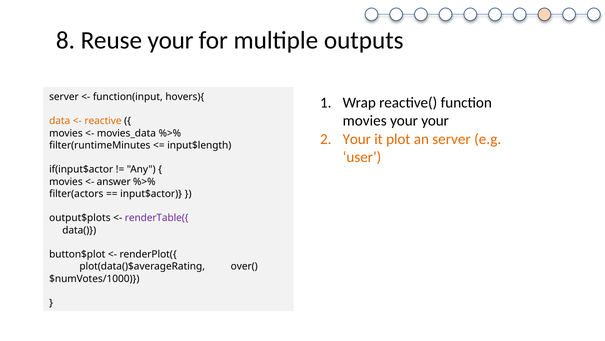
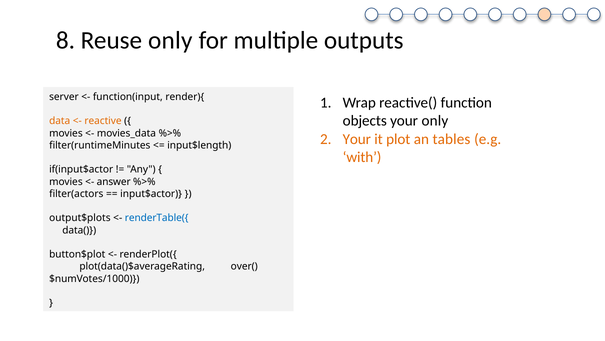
Reuse your: your -> only (170, 41)
hovers){: hovers){ -> render){ (185, 97)
movies: movies -> objects (365, 121)
your your: your -> only (435, 121)
an server: server -> tables (451, 139)
user: user -> with (362, 157)
renderTable({ colour: purple -> blue (157, 218)
